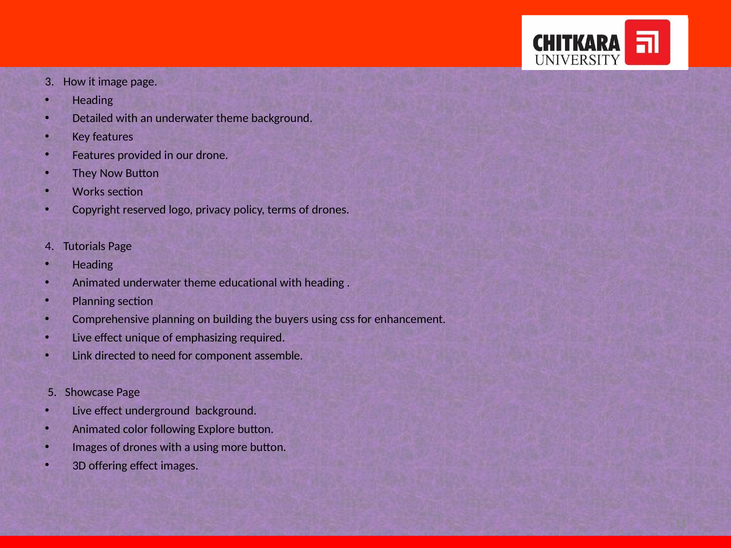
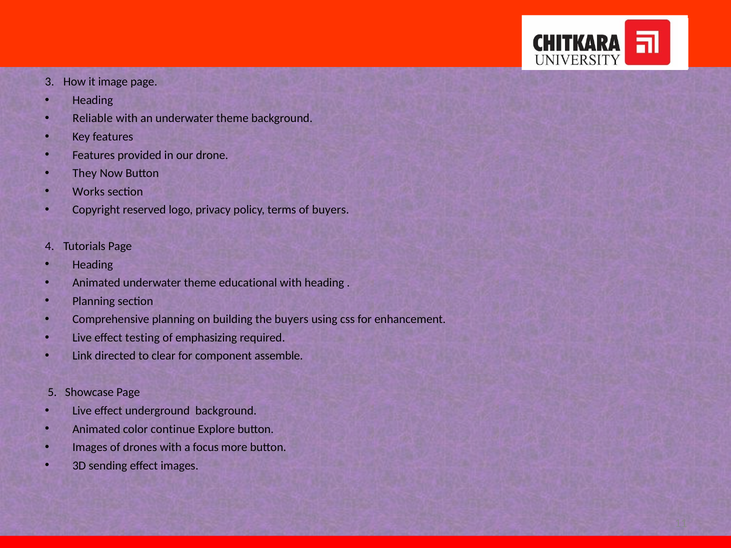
Detailed: Detailed -> Reliable (93, 119)
terms of drones: drones -> buyers (331, 210)
unique: unique -> testing (142, 338)
need: need -> clear (164, 356)
following: following -> continue (173, 429)
a using: using -> focus (206, 447)
offering: offering -> sending (108, 466)
